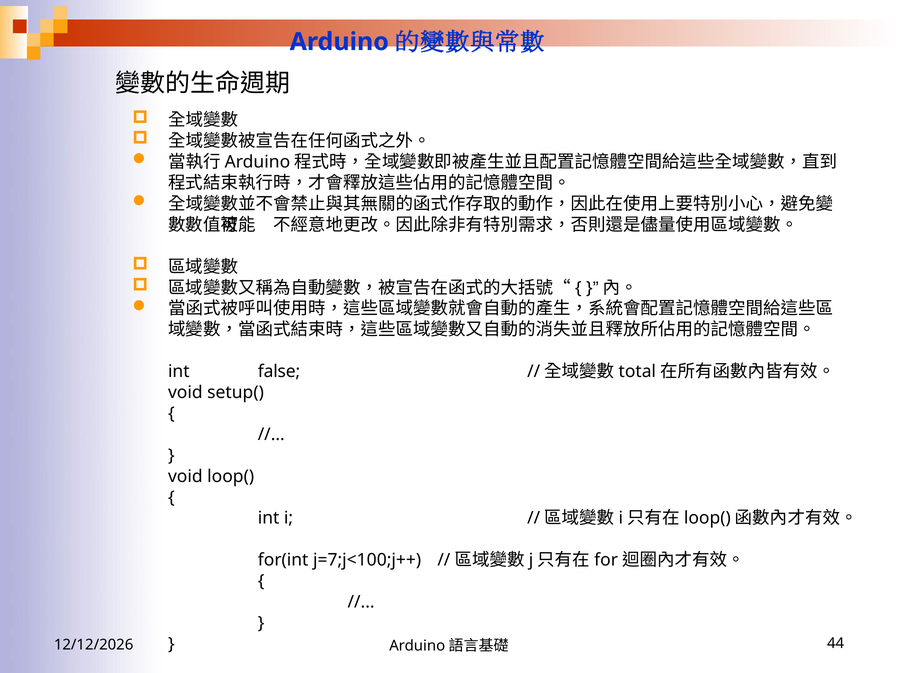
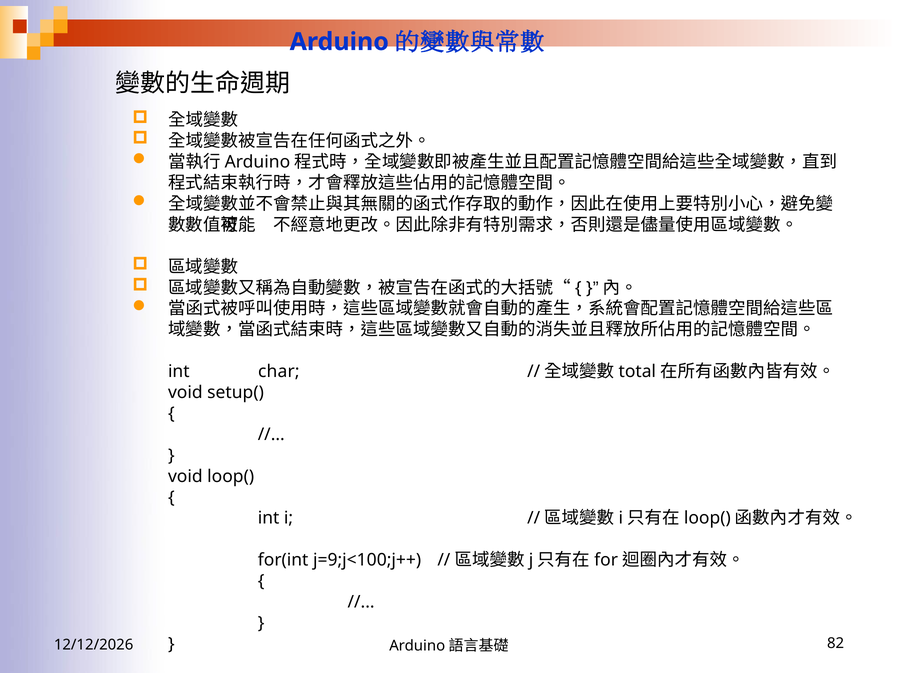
false: false -> char (279, 372)
j=7;j<100;j++: j=7;j<100;j++ -> j=9;j<100;j++ (367, 561)
44: 44 -> 82 (836, 644)
